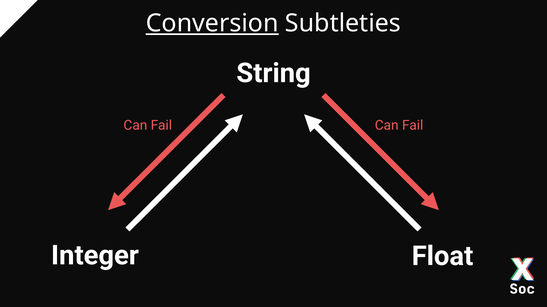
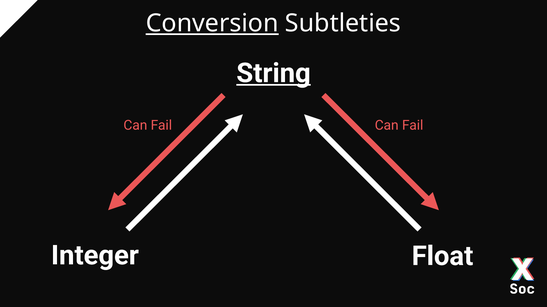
String underline: none -> present (274, 73)
